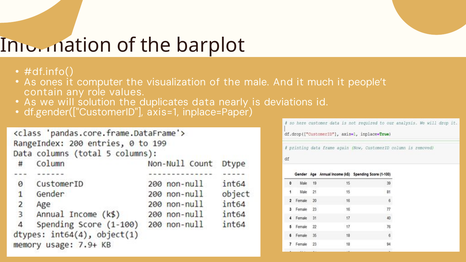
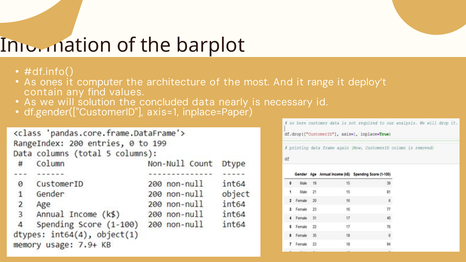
visualization: visualization -> architecture (176, 82)
male: male -> most (257, 82)
much: much -> range (321, 82)
people’t: people’t -> deploy’t (367, 82)
role: role -> find (97, 92)
duplicates: duplicates -> concluded (164, 102)
deviations: deviations -> necessary (288, 102)
